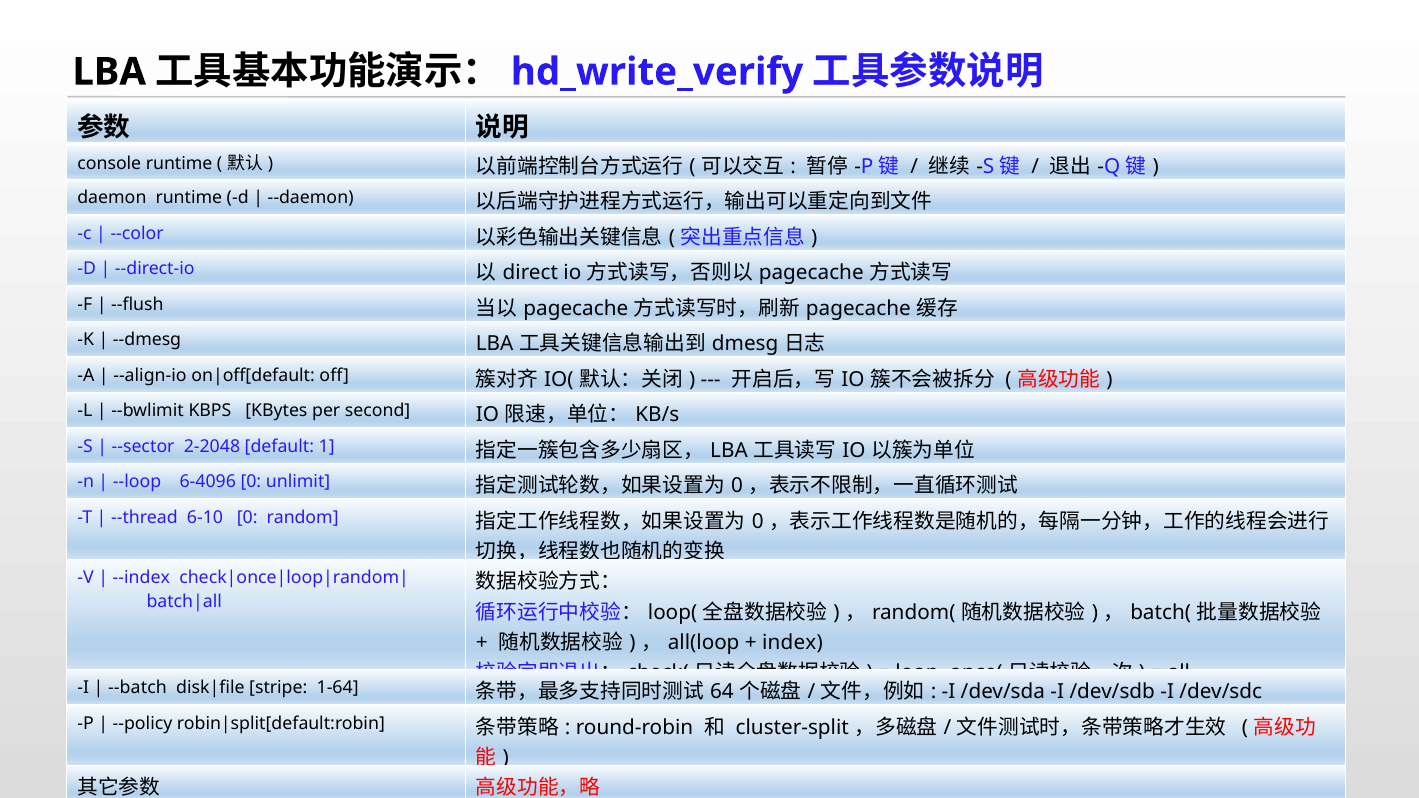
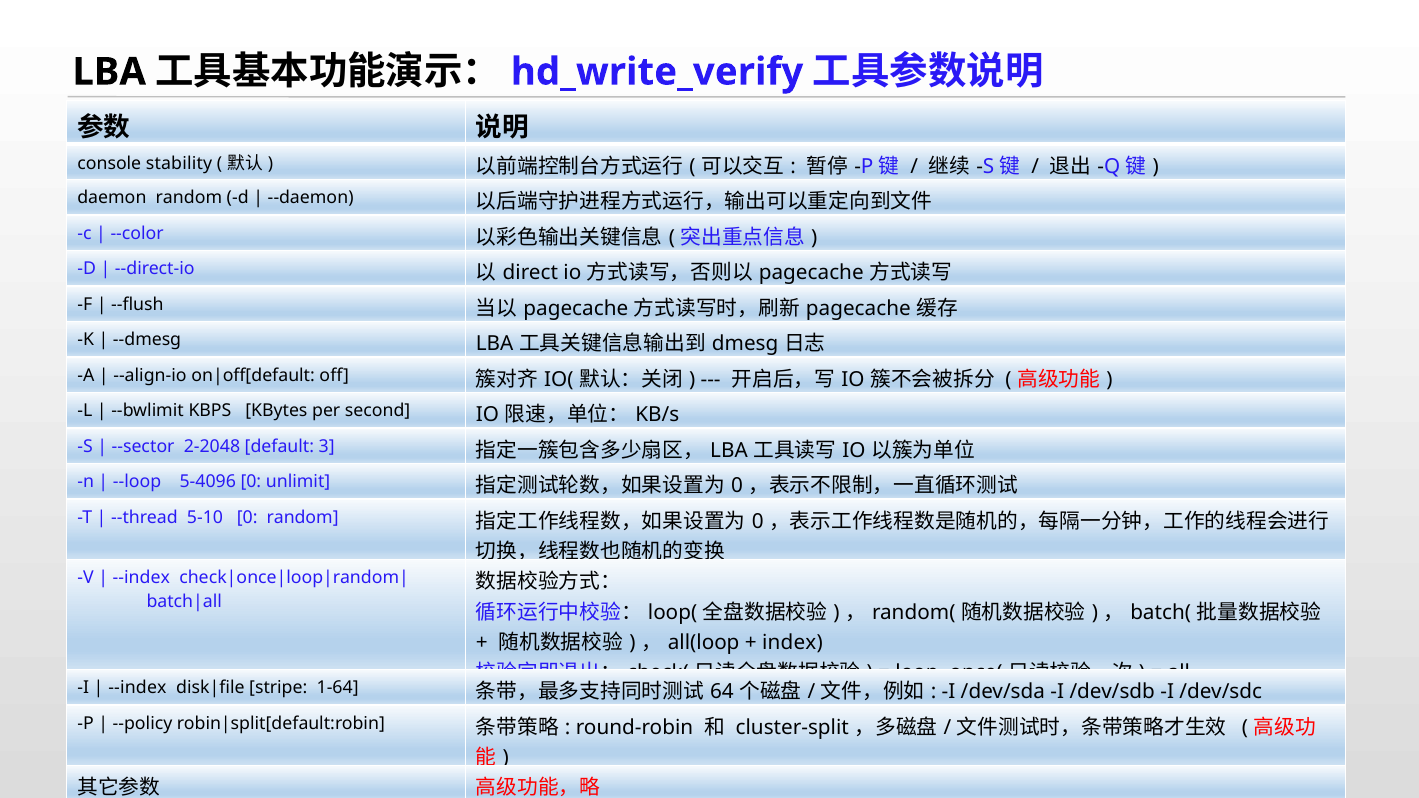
console runtime: runtime -> stability (179, 164)
daemon runtime: runtime -> random (189, 198)
1: 1 -> 3 (327, 447)
6-4096: 6-4096 -> 5-4096 (208, 482)
6-10: 6-10 -> 5-10 (205, 518)
--batch: --batch -> --index (137, 688)
